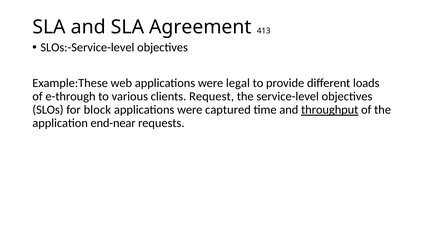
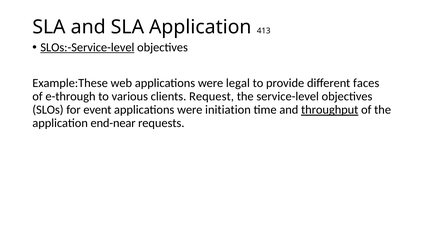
SLA Agreement: Agreement -> Application (200, 27)
SLOs:-Service-level underline: none -> present (87, 47)
loads: loads -> faces (366, 83)
block: block -> event (97, 110)
captured: captured -> initiation (228, 110)
